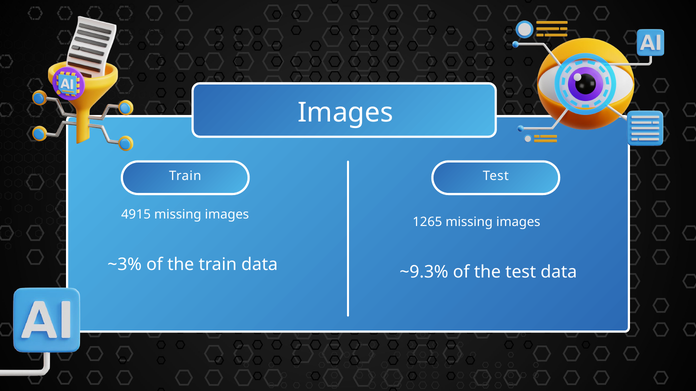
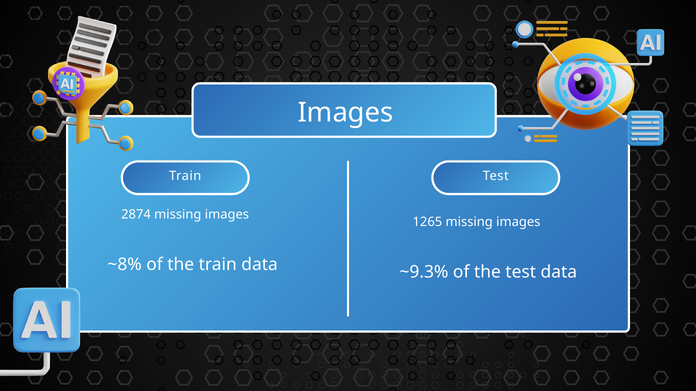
4915: 4915 -> 2874 (136, 215)
~3%: ~3% -> ~8% (125, 265)
